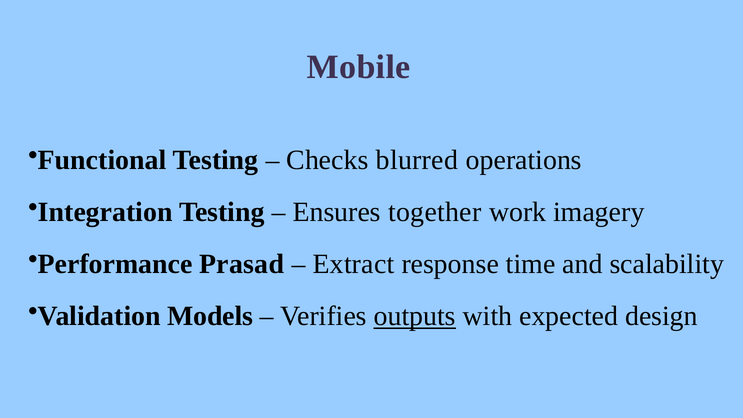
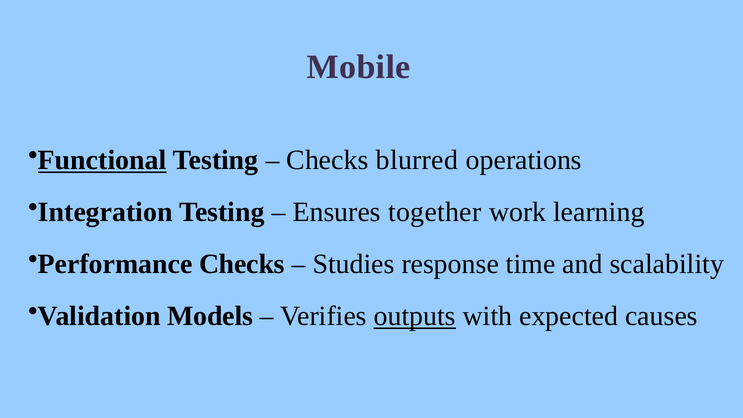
Functional underline: none -> present (102, 160)
imagery: imagery -> learning (599, 212)
Performance Prasad: Prasad -> Checks (242, 264)
Extract: Extract -> Studies (354, 264)
design: design -> causes (661, 316)
